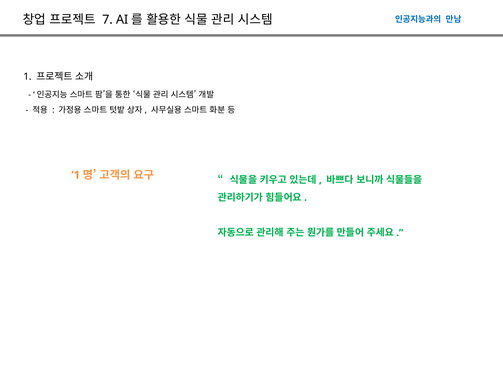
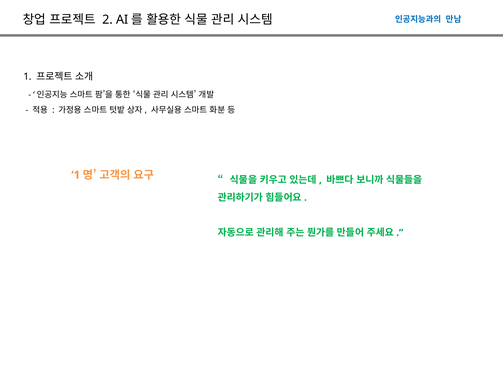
7: 7 -> 2 (107, 20)
